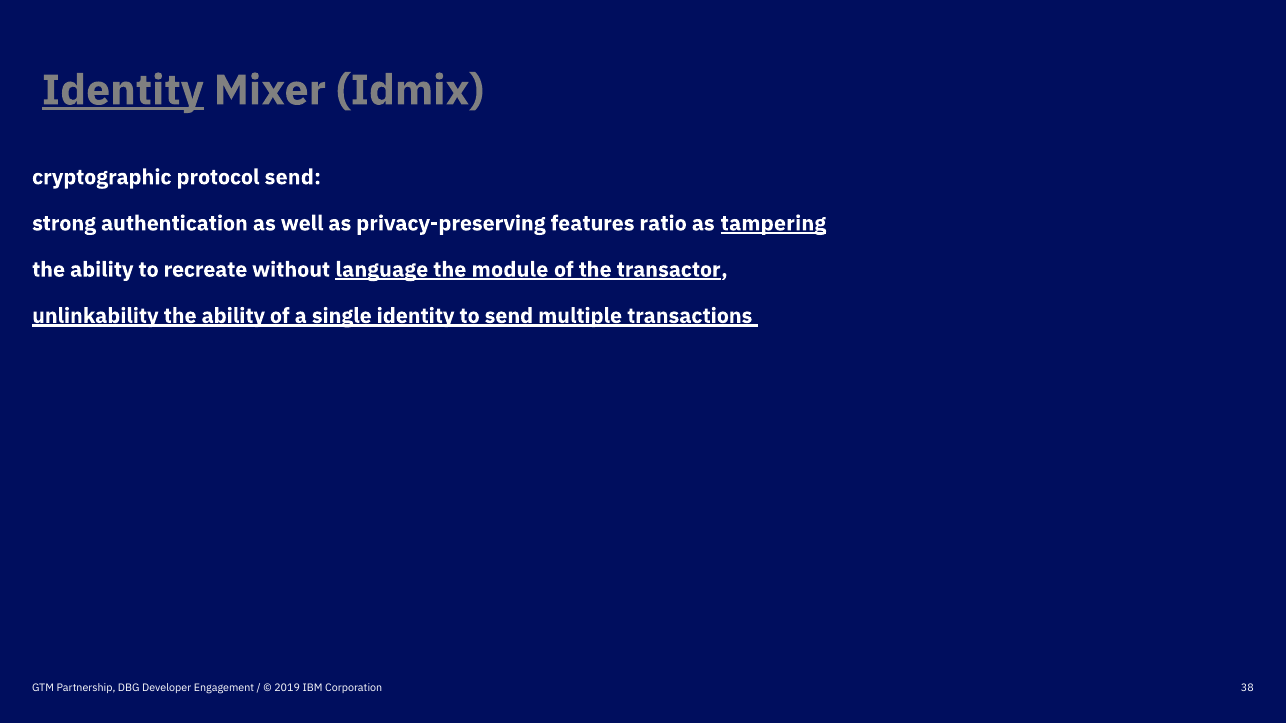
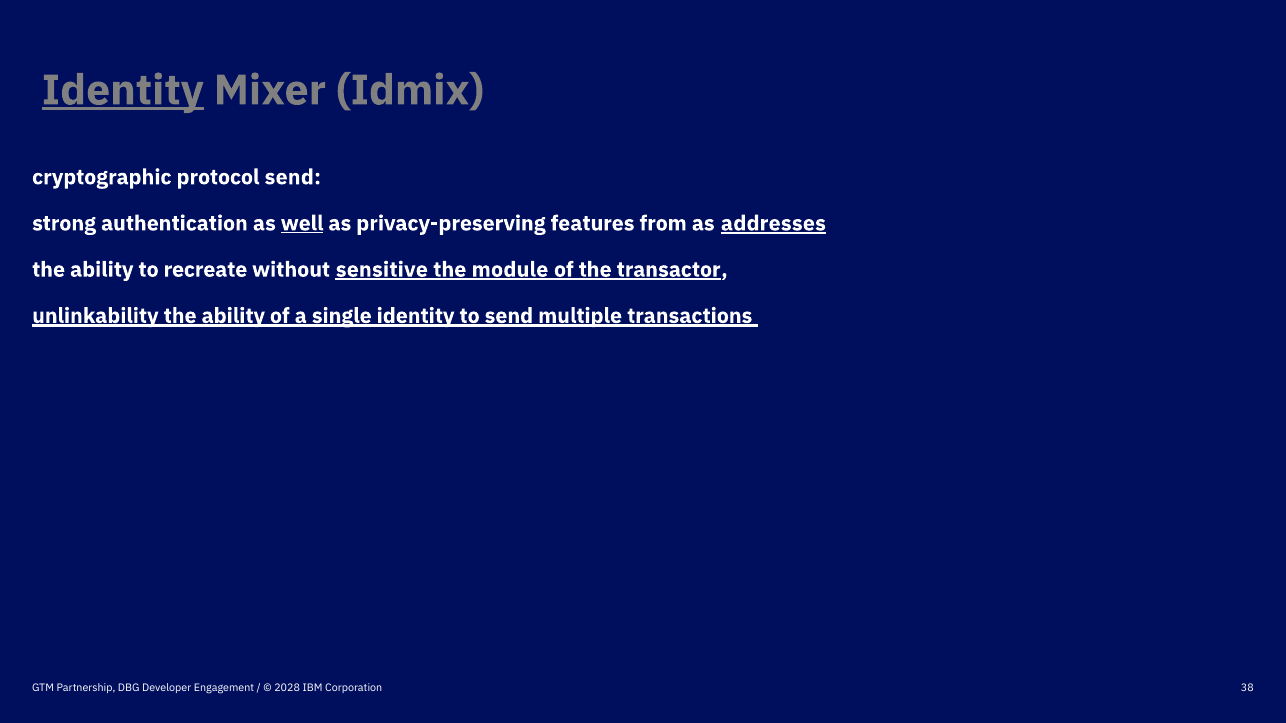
well underline: none -> present (302, 224)
ratio: ratio -> from (663, 224)
tampering: tampering -> addresses (773, 224)
language: language -> sensitive (382, 270)
2019: 2019 -> 2028 (287, 689)
